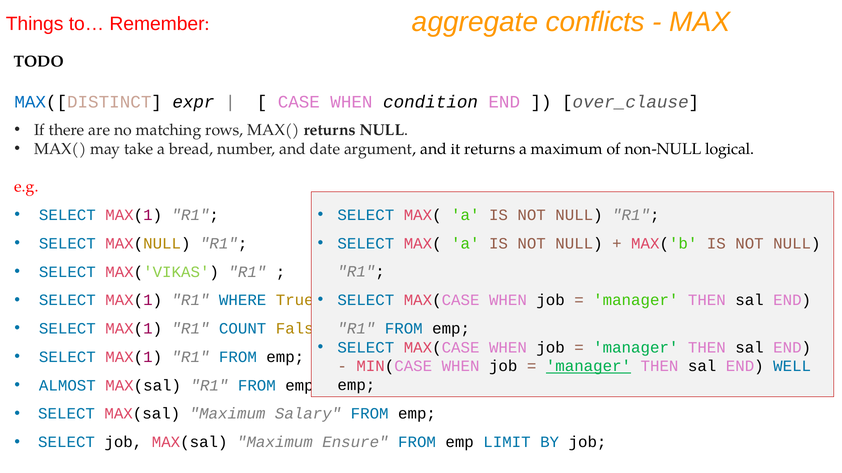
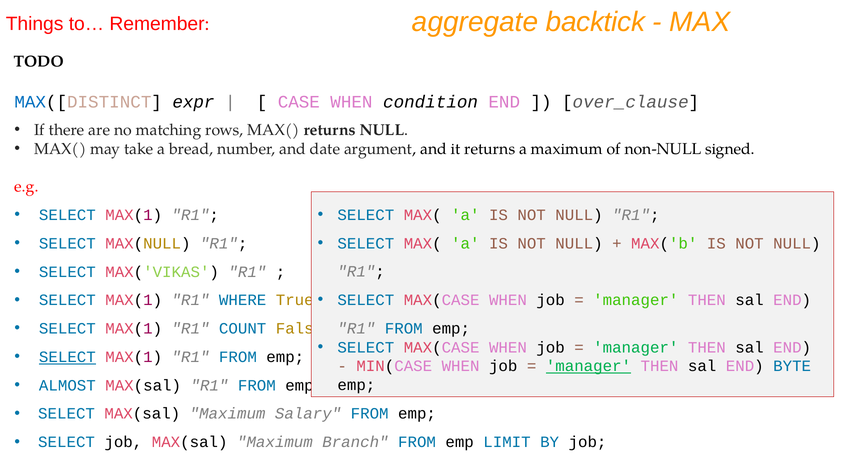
conflicts: conflicts -> backtick (595, 22)
logical: logical -> signed (730, 149)
SELECT underline: none -> present (67, 357)
WELL: WELL -> BYTE (792, 367)
Ensure: Ensure -> Branch (355, 443)
